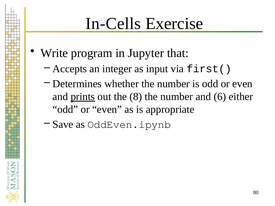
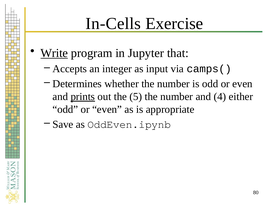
Write underline: none -> present (54, 53)
first(: first( -> camps( (209, 69)
8: 8 -> 5 (136, 97)
6: 6 -> 4 (220, 97)
